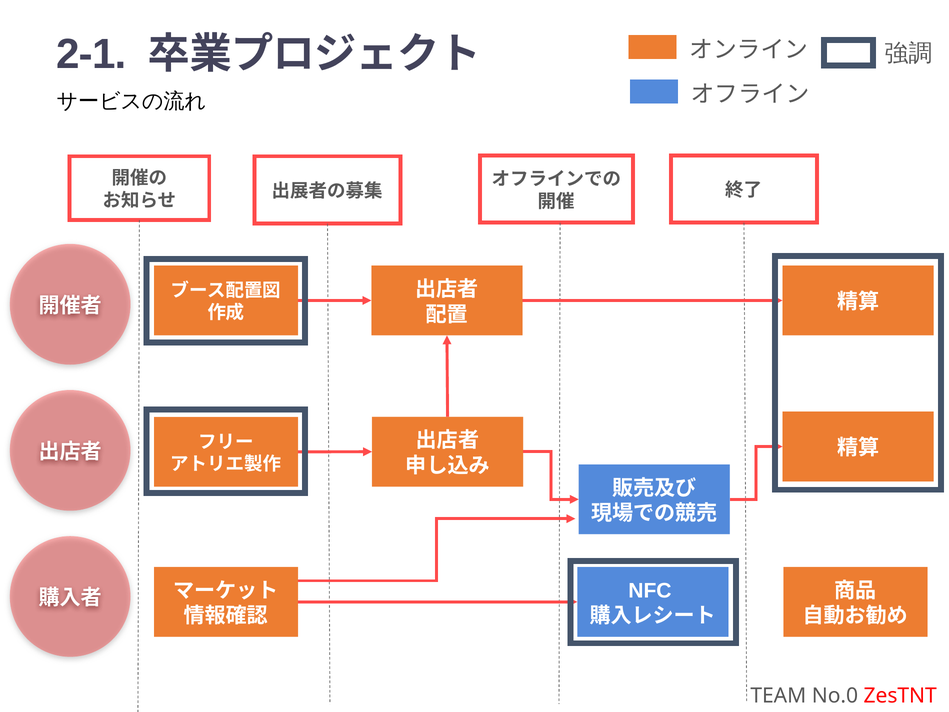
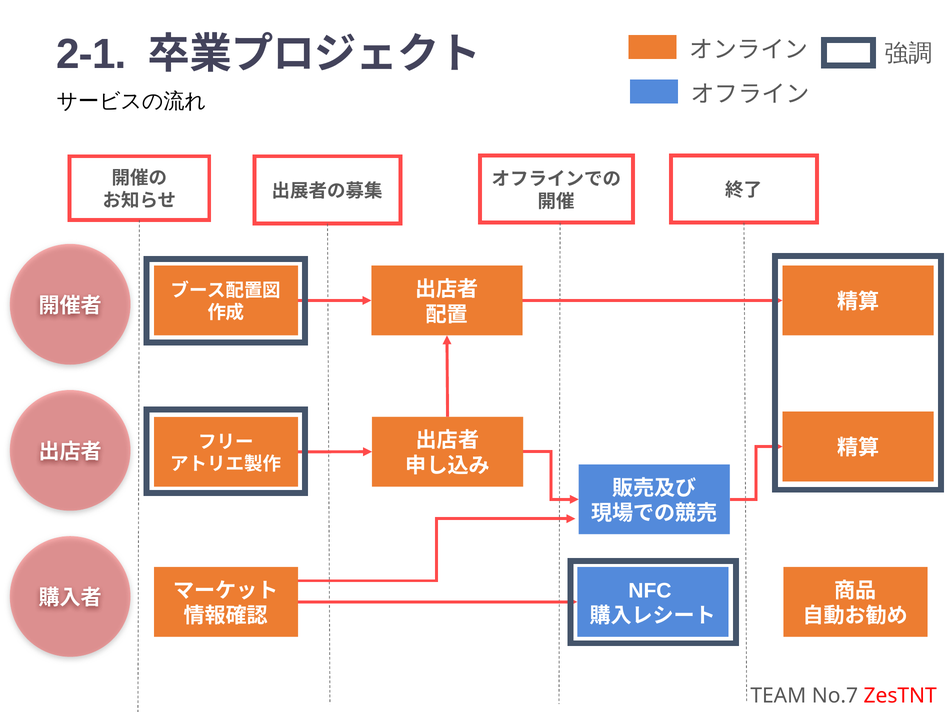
No.0: No.0 -> No.7 (835, 695)
